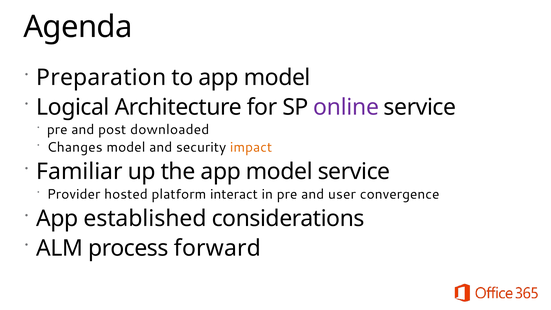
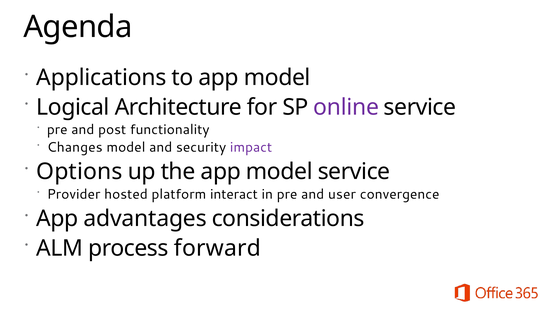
Preparation: Preparation -> Applications (101, 78)
downloaded: downloaded -> functionality (170, 130)
impact colour: orange -> purple (251, 147)
Familiar: Familiar -> Options (79, 172)
established: established -> advantages (145, 219)
